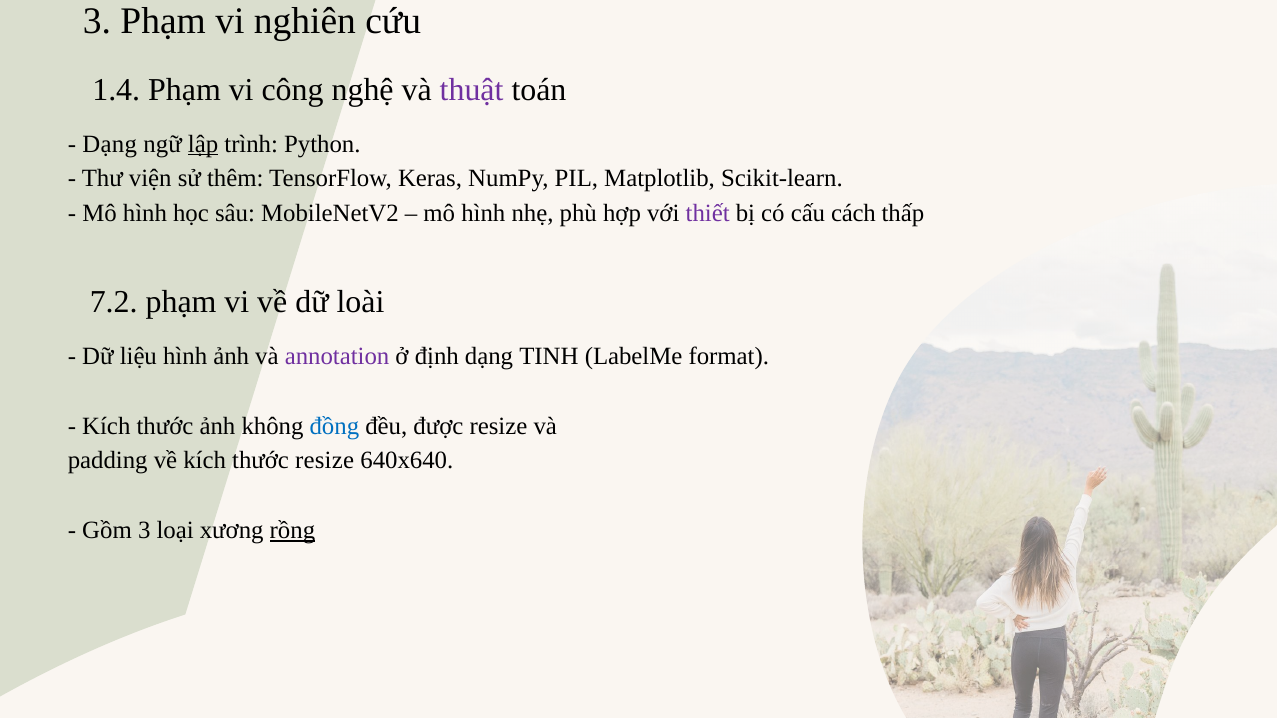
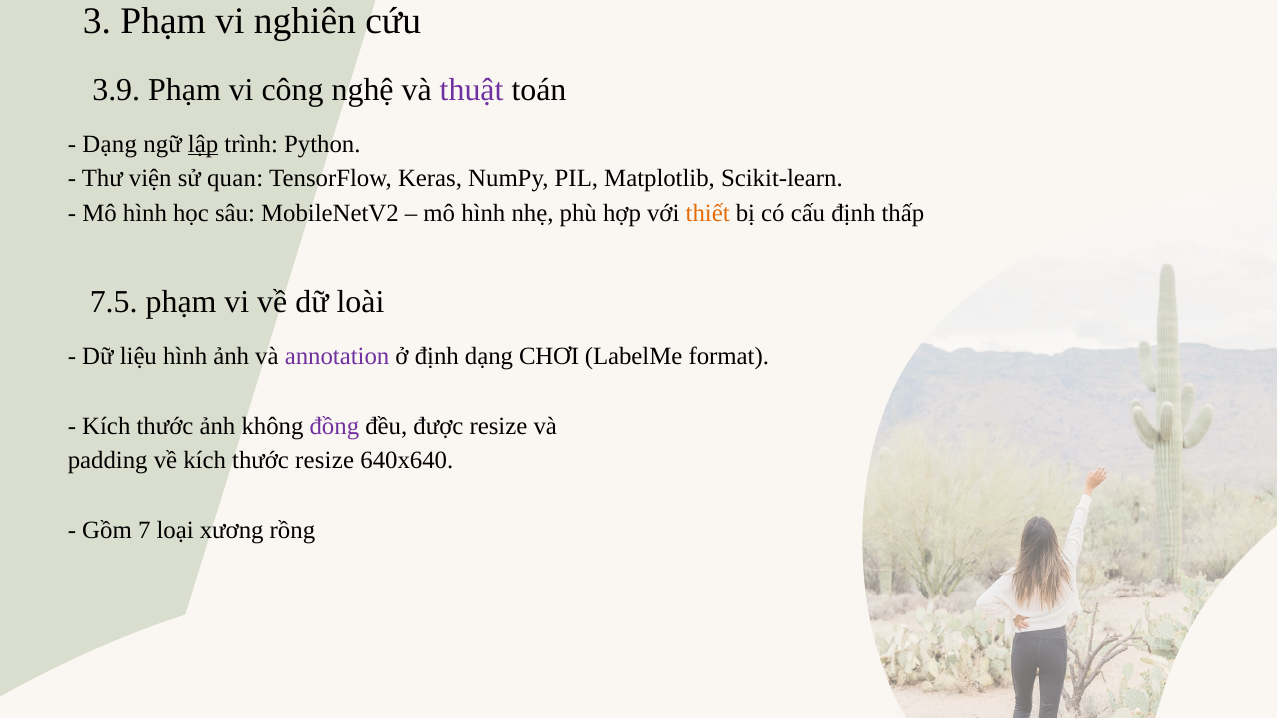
1.4: 1.4 -> 3.9 (116, 90)
thêm: thêm -> quan (235, 179)
thiết colour: purple -> orange (708, 213)
cấu cách: cách -> định (853, 213)
7.2: 7.2 -> 7.5 (114, 302)
TINH: TINH -> CHƠI (549, 357)
đồng colour: blue -> purple (334, 426)
Gồm 3: 3 -> 7 (144, 531)
rồng underline: present -> none (292, 531)
